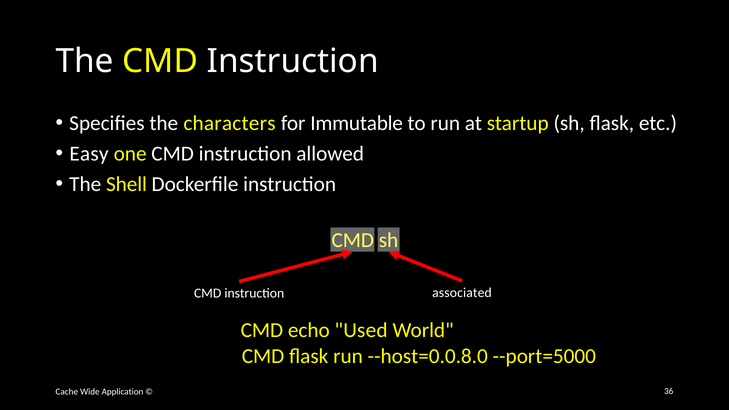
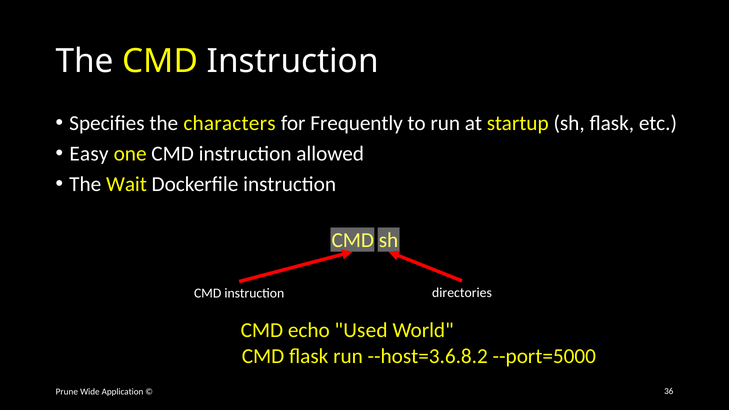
Immutable: Immutable -> Frequently (357, 123)
Shell: Shell -> Wait (126, 184)
associated: associated -> directories (462, 293)
--host=0.0.8.0: --host=0.0.8.0 -> --host=3.6.8.2 (428, 356)
Cache: Cache -> Prune (67, 392)
